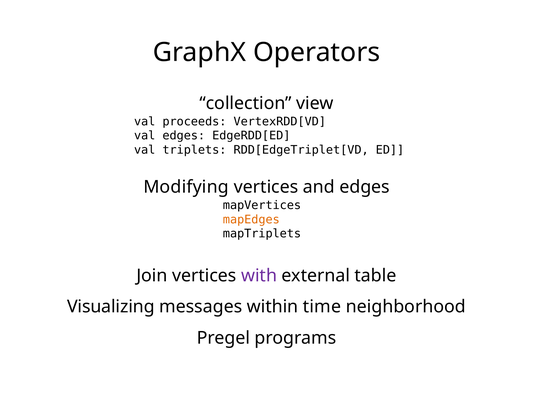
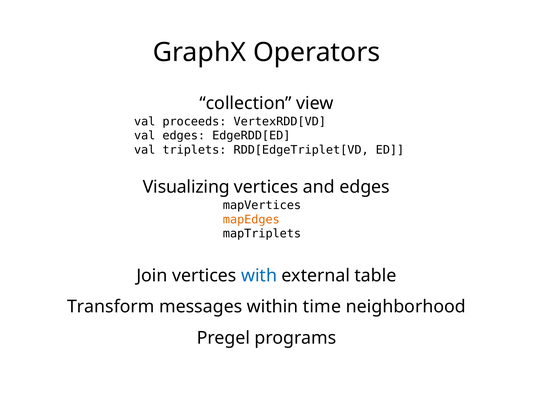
Modifying: Modifying -> Visualizing (186, 187)
with colour: purple -> blue (259, 276)
Visualizing: Visualizing -> Transform (111, 307)
